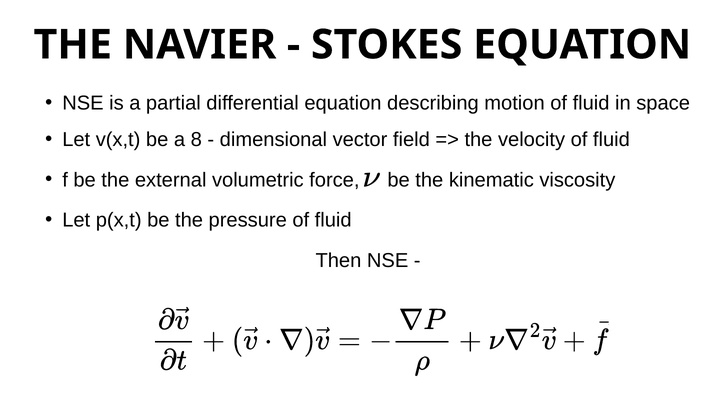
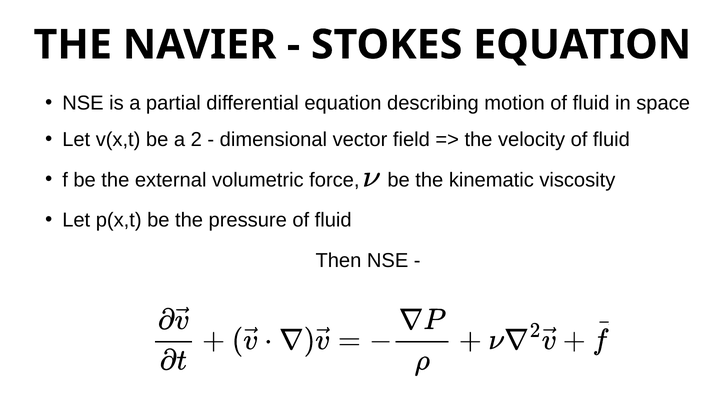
8: 8 -> 2 (196, 140)
